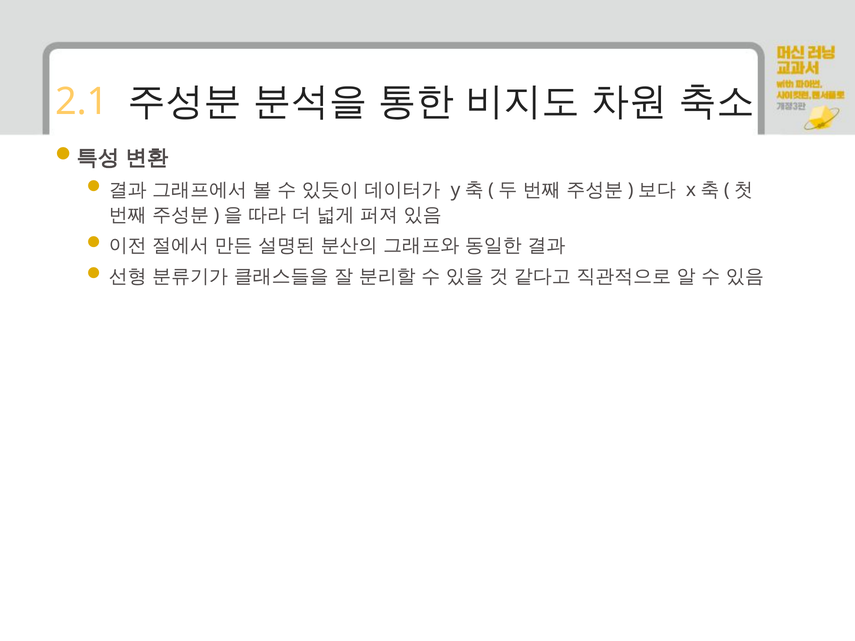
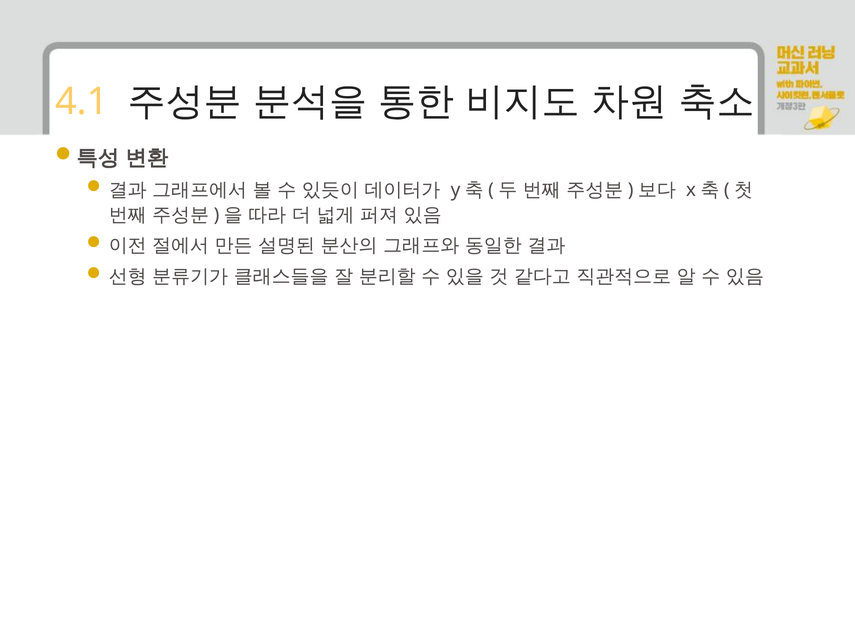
2.1: 2.1 -> 4.1 (82, 102)
